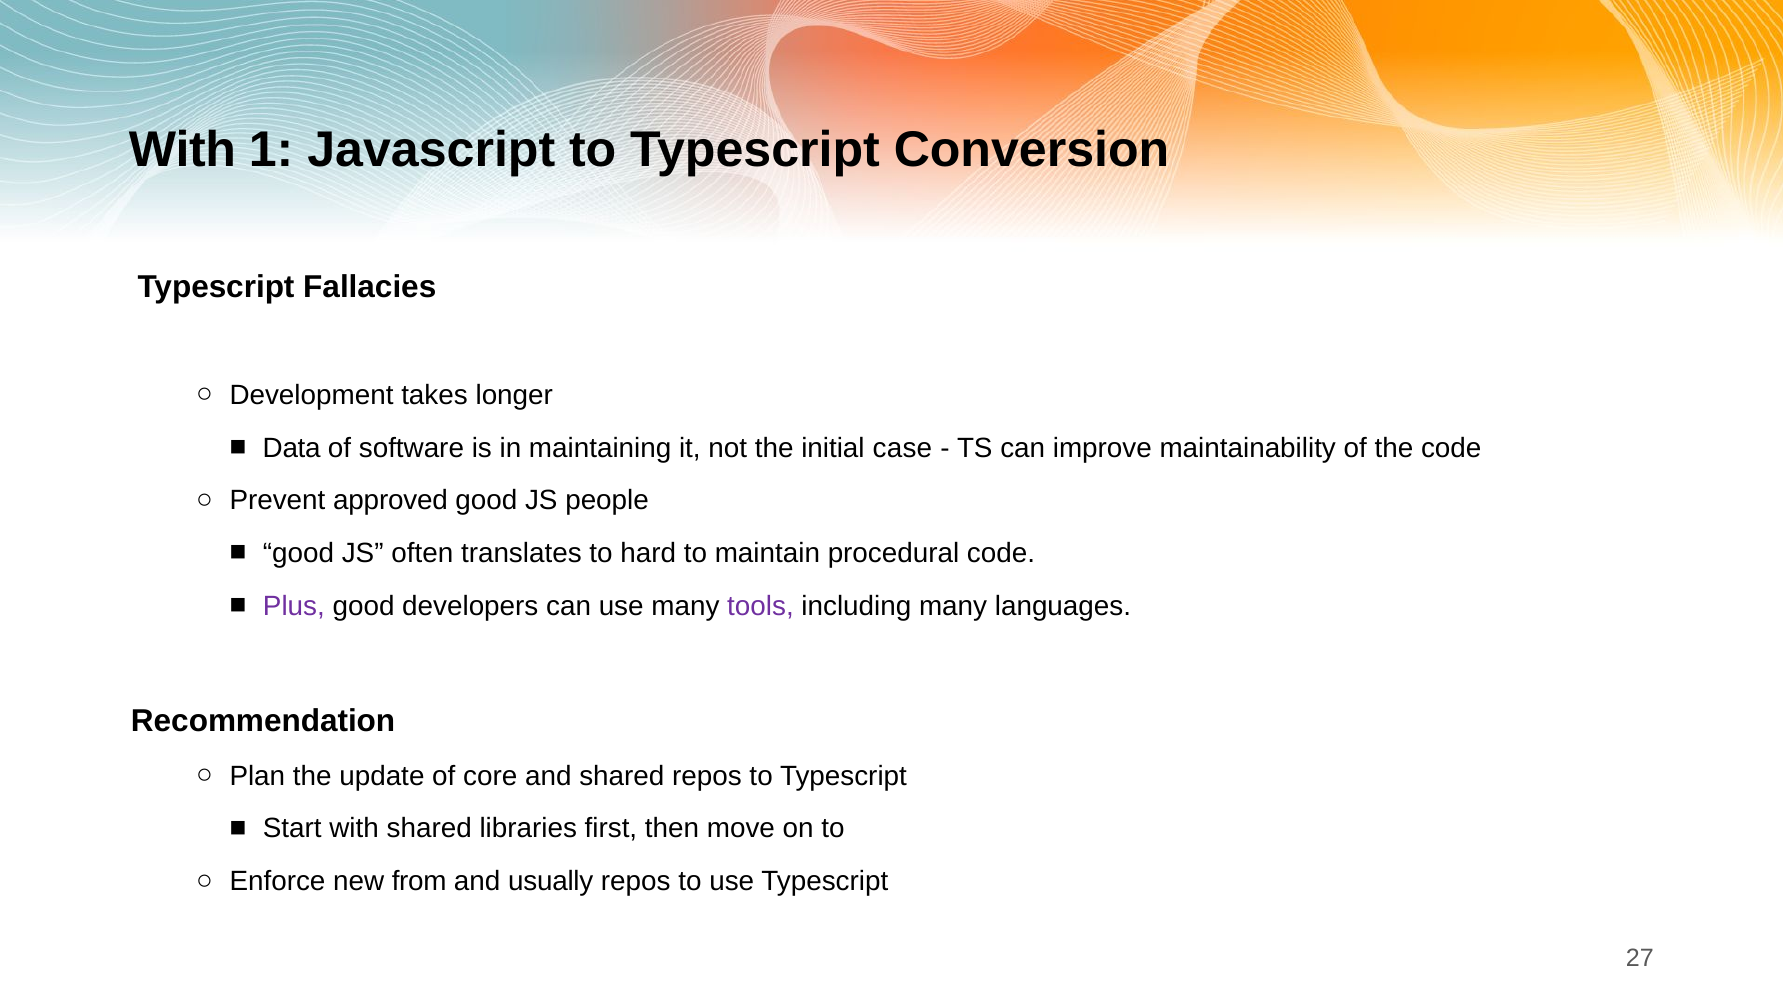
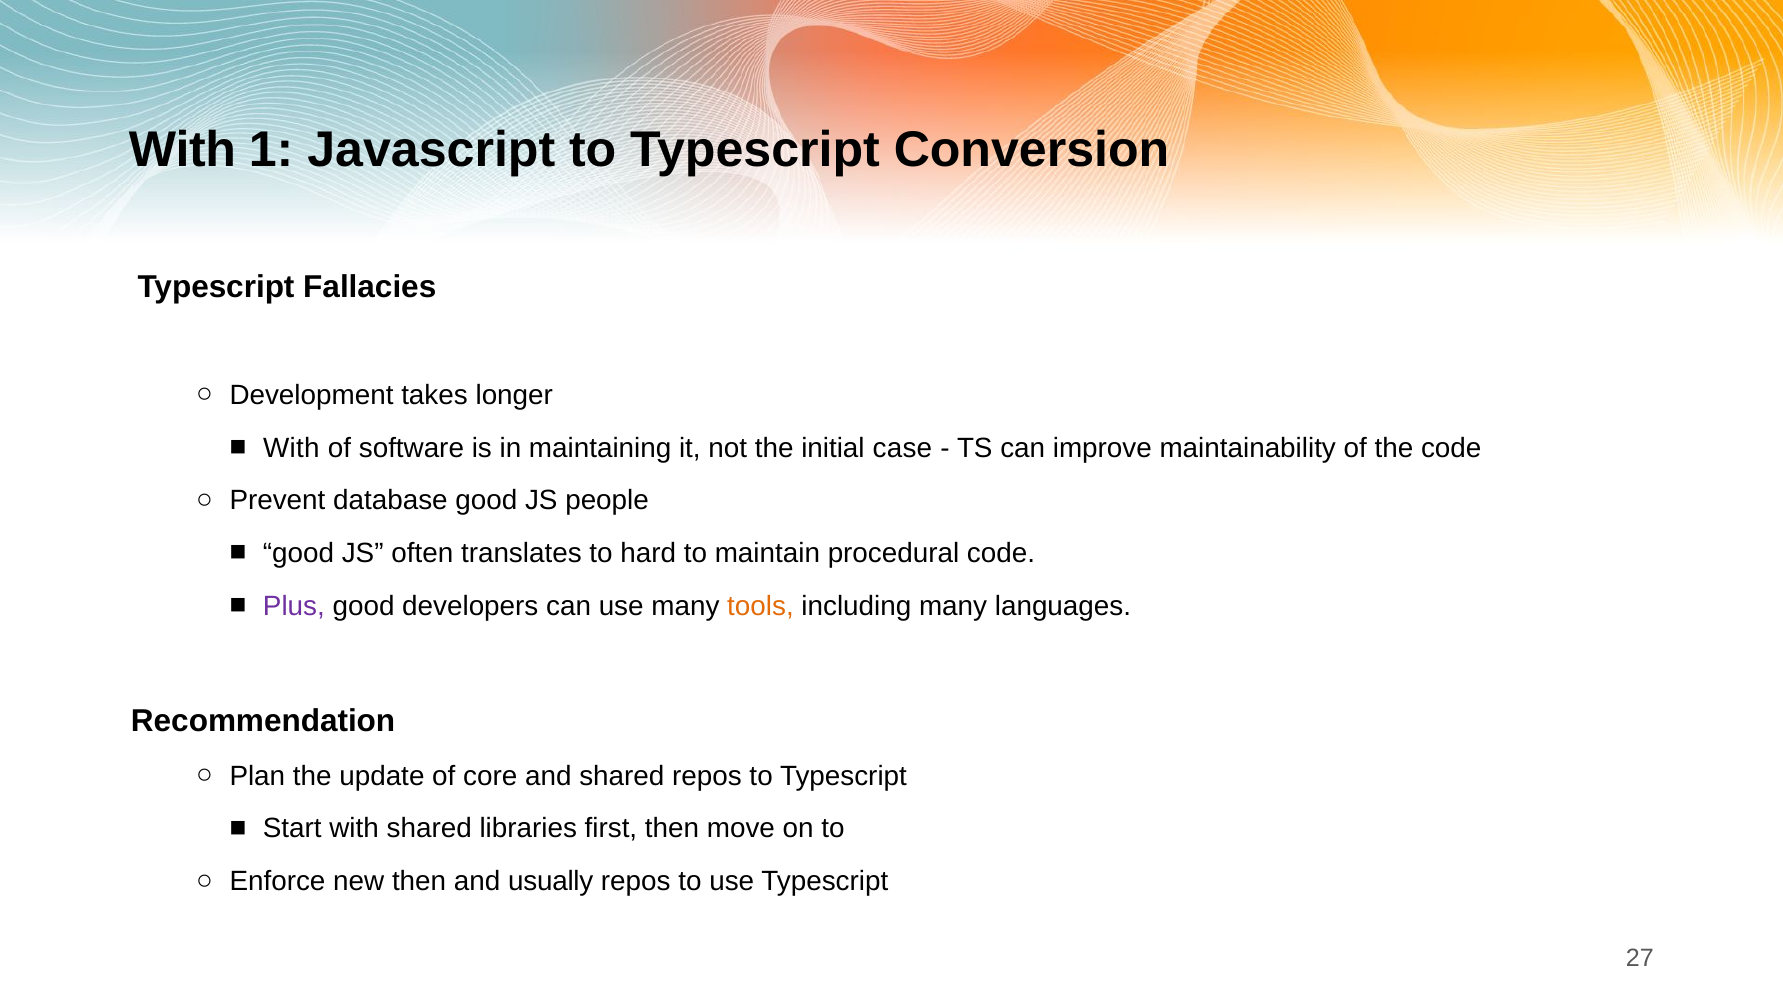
Data: Data -> With (291, 448)
approved: approved -> database (390, 501)
tools colour: purple -> orange (760, 606)
new from: from -> then (419, 881)
